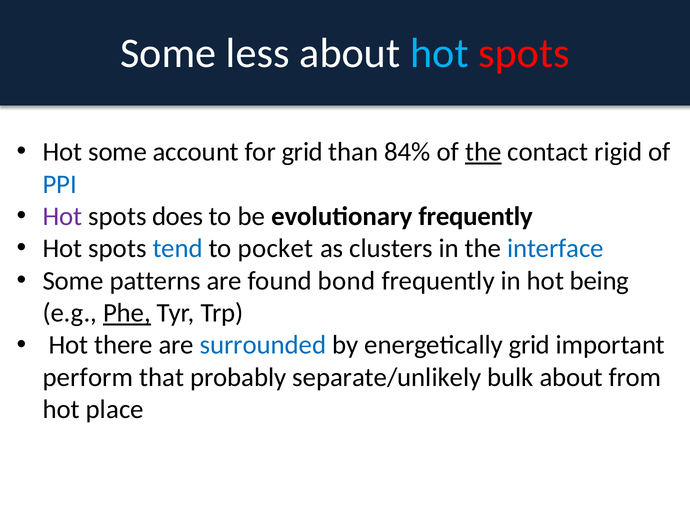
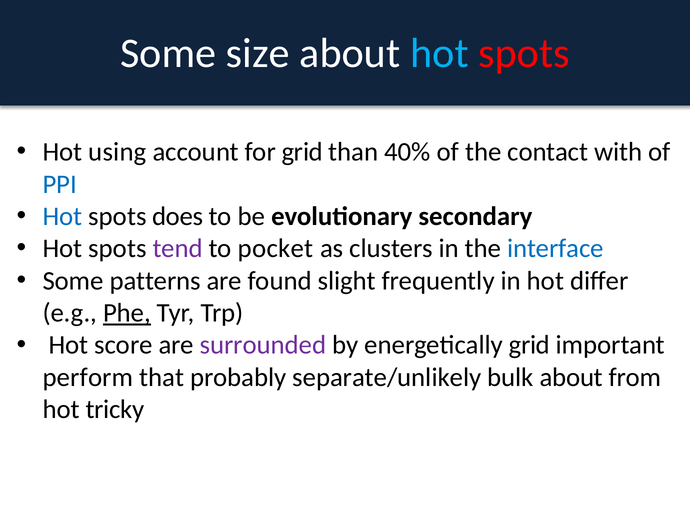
less: less -> size (258, 53)
Hot some: some -> using (117, 152)
84%: 84% -> 40% (407, 152)
the underline: present -> none (483, 152)
rigid: rigid -> with (618, 152)
Hot colour: purple -> blue (62, 217)
evolutionary frequently: frequently -> secondary (475, 217)
tend colour: blue -> purple (178, 249)
bond: bond -> slight (347, 281)
being: being -> differ (599, 281)
there: there -> score (123, 345)
surrounded colour: blue -> purple (263, 345)
place: place -> tricky (115, 410)
